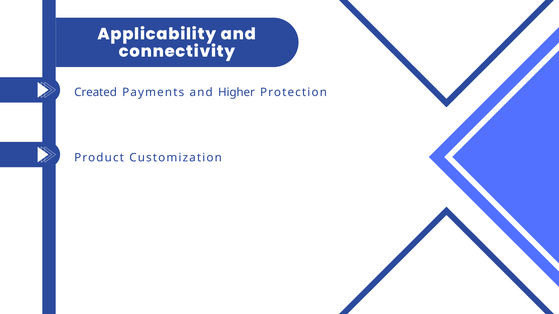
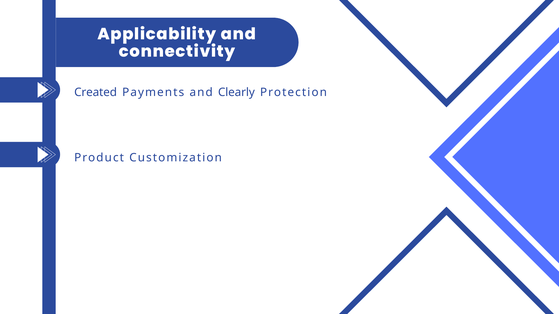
Higher: Higher -> Clearly (236, 93)
